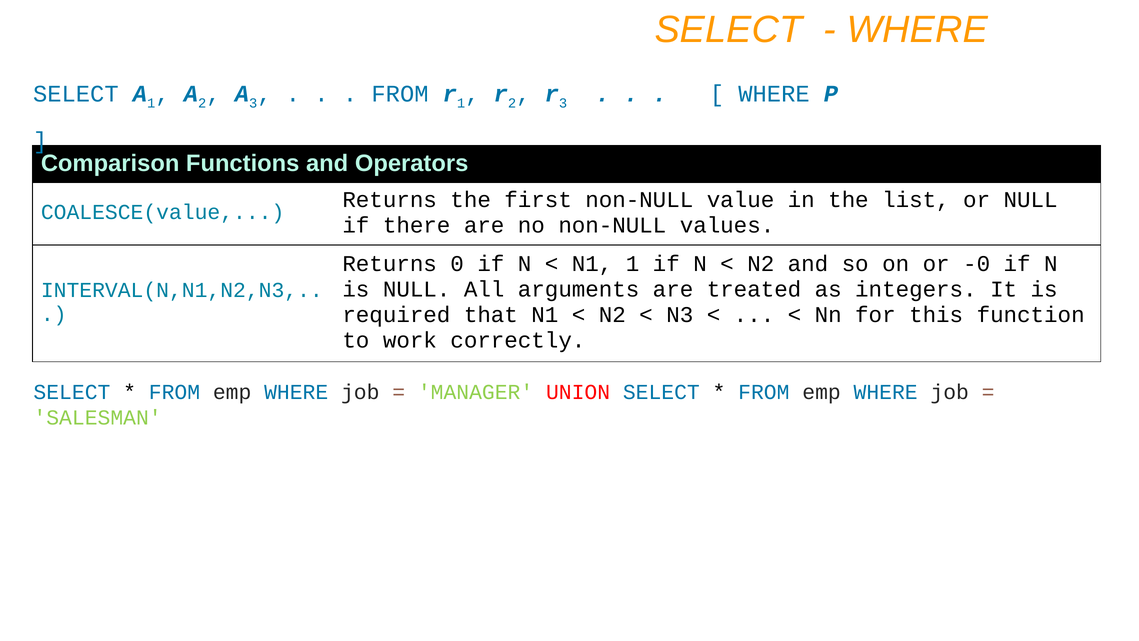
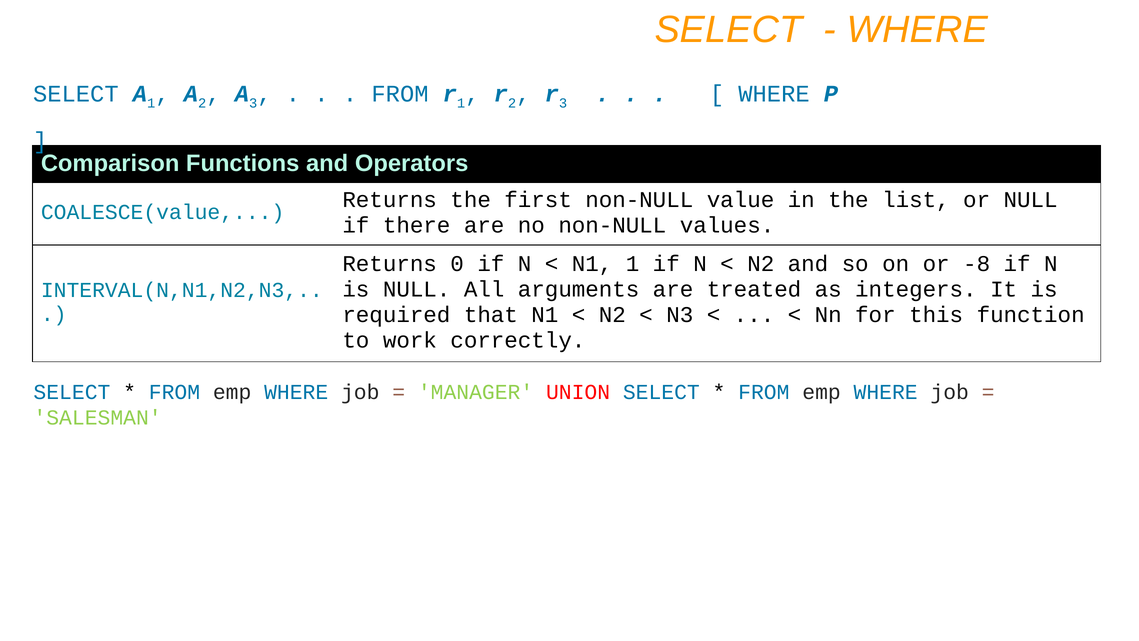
-0: -0 -> -8 (977, 264)
